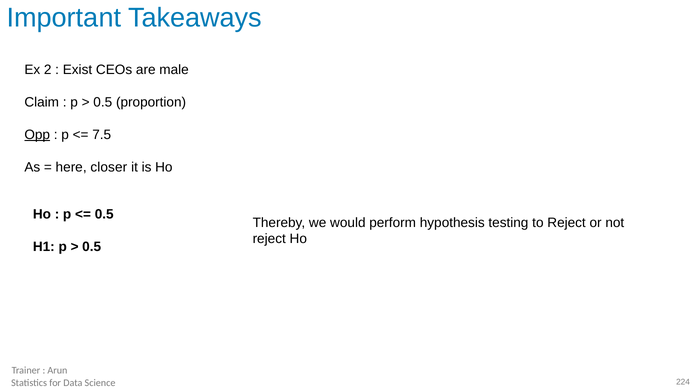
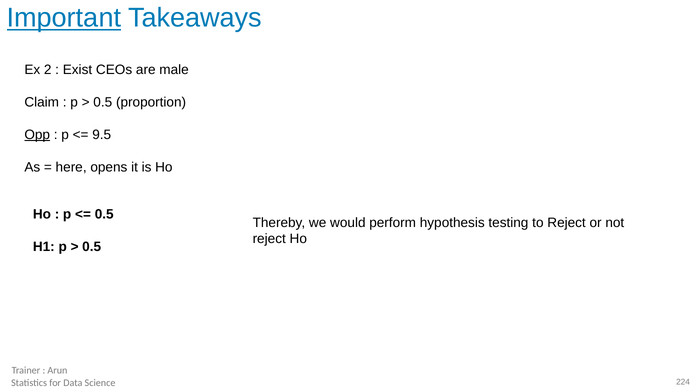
Important underline: none -> present (64, 18)
7.5: 7.5 -> 9.5 (102, 135)
closer: closer -> opens (109, 167)
